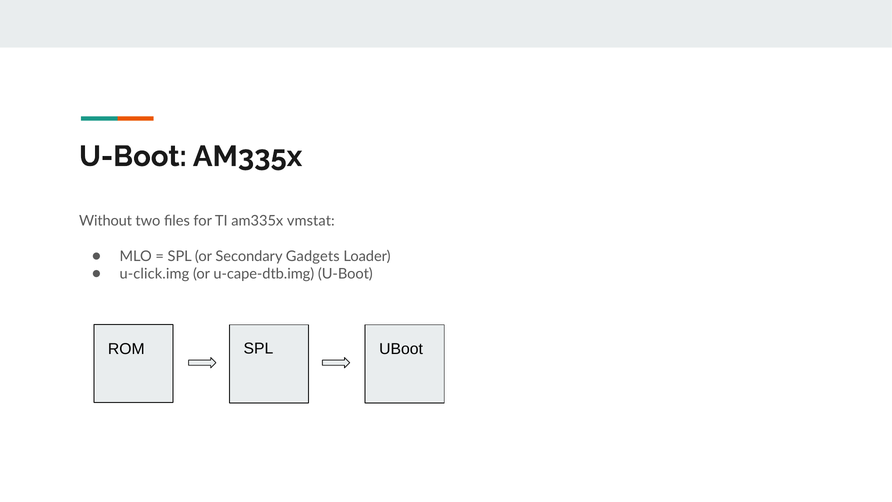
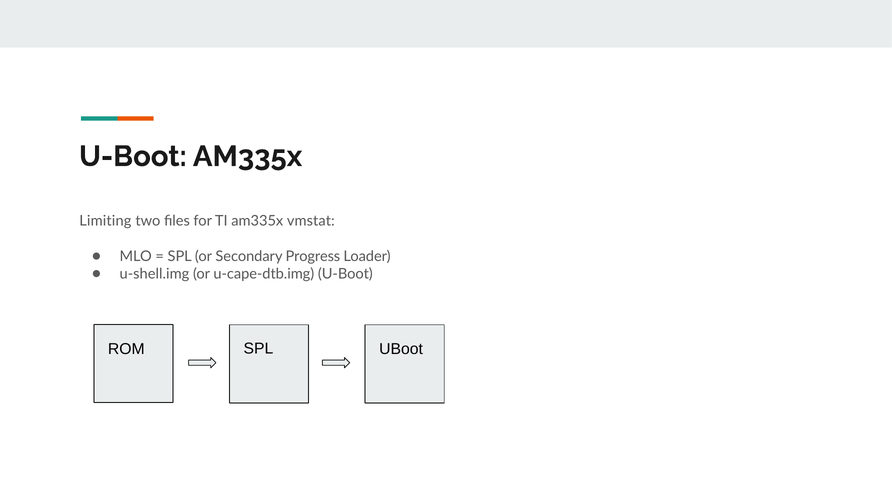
Without: Without -> Limiting (105, 221)
Gadgets: Gadgets -> Progress (313, 256)
u-click.img: u-click.img -> u-shell.img (154, 274)
